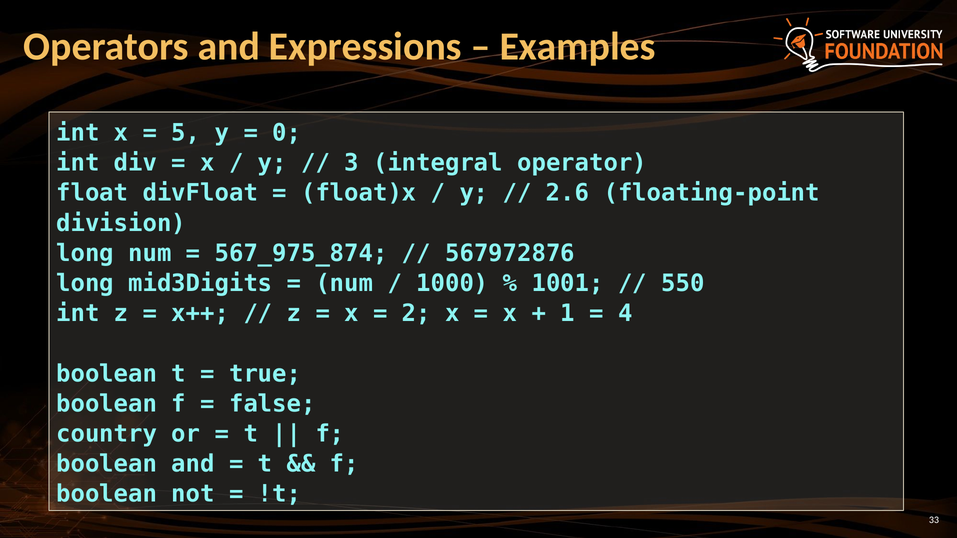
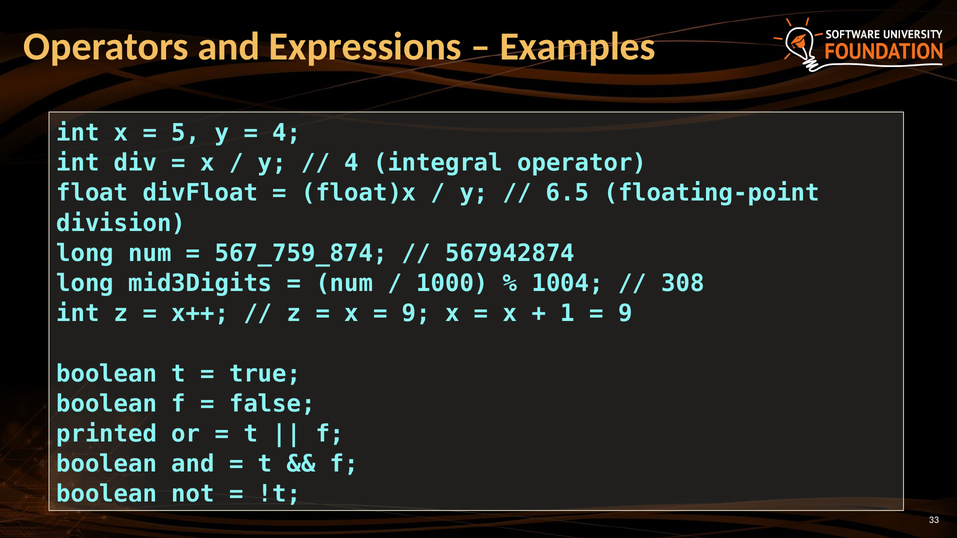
0: 0 -> 4 (287, 133)
3: 3 -> 4 (352, 163)
2.6: 2.6 -> 6.5 (568, 193)
567_975_874: 567_975_874 -> 567_759_874 (301, 253)
567972876: 567972876 -> 567942874 (510, 253)
1001: 1001 -> 1004 (568, 284)
550: 550 -> 308 (683, 284)
2: 2 -> 9 (416, 314)
4: 4 -> 9 (625, 314)
country: country -> printed (107, 434)
